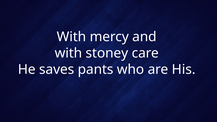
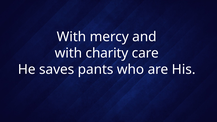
stoney: stoney -> charity (107, 53)
